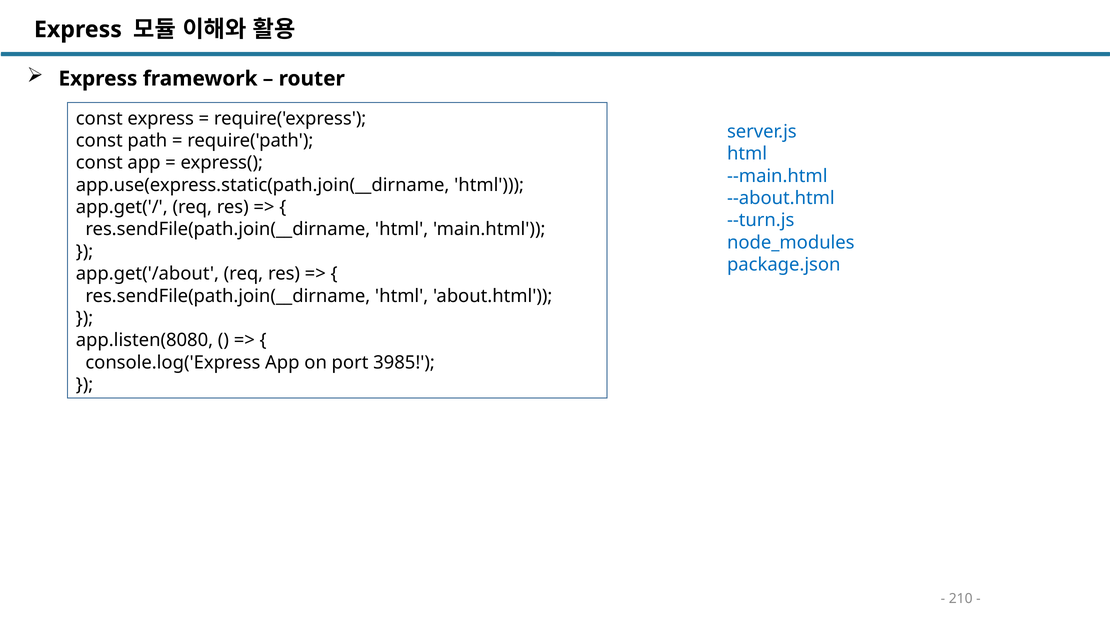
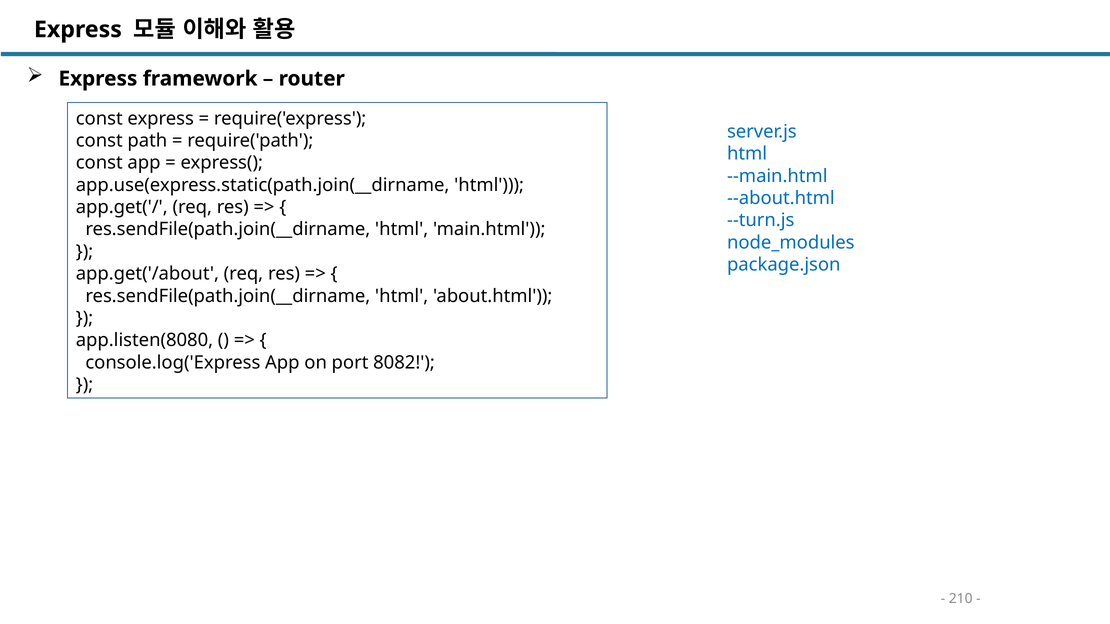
3985: 3985 -> 8082 (404, 363)
